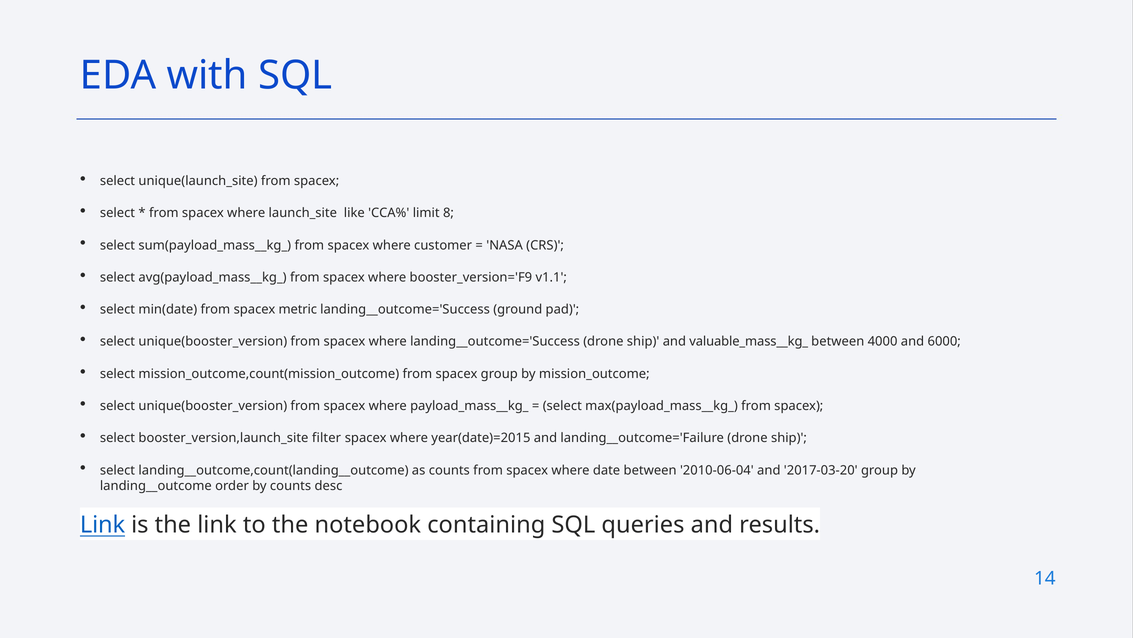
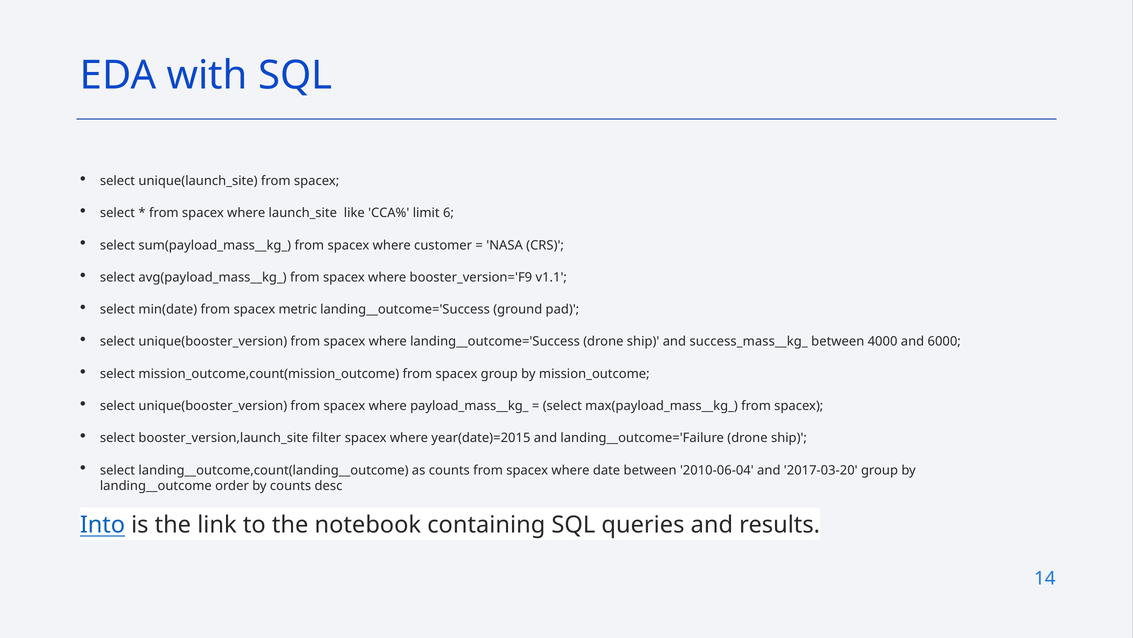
8: 8 -> 6 (448, 213)
valuable_mass__kg_: valuable_mass__kg_ -> success_mass__kg_ (749, 341)
Link: Link -> Into (103, 525)
